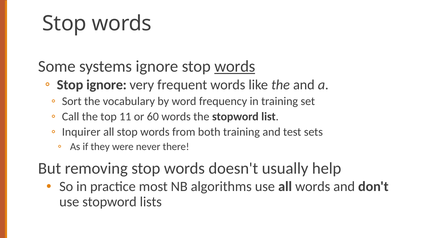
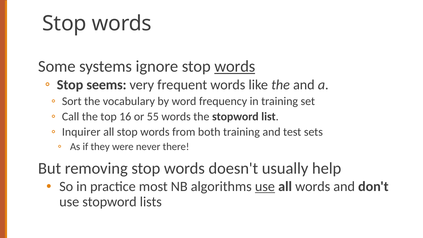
Stop ignore: ignore -> seems (106, 85)
11: 11 -> 16 (125, 117)
60: 60 -> 55 (153, 117)
use underline: none -> present (265, 187)
